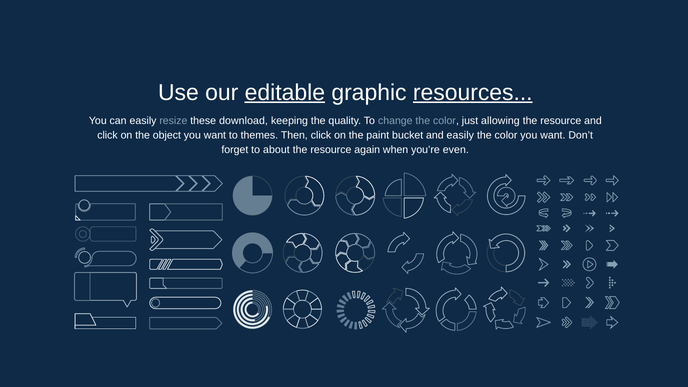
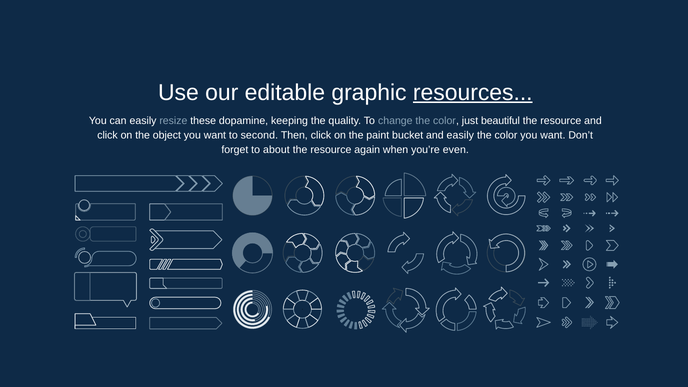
editable underline: present -> none (285, 92)
download: download -> dopamine (244, 121)
allowing: allowing -> beautiful (500, 121)
themes: themes -> second (259, 135)
